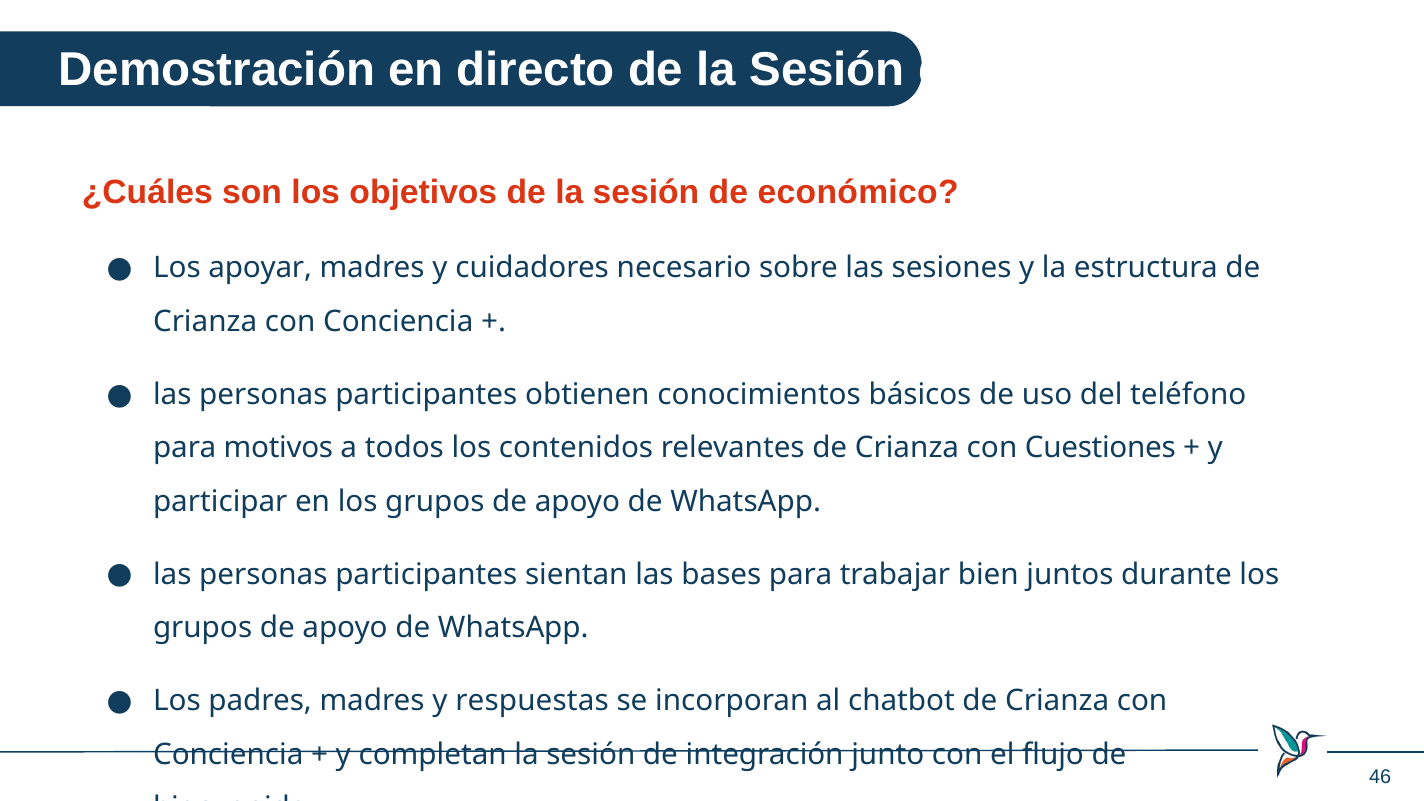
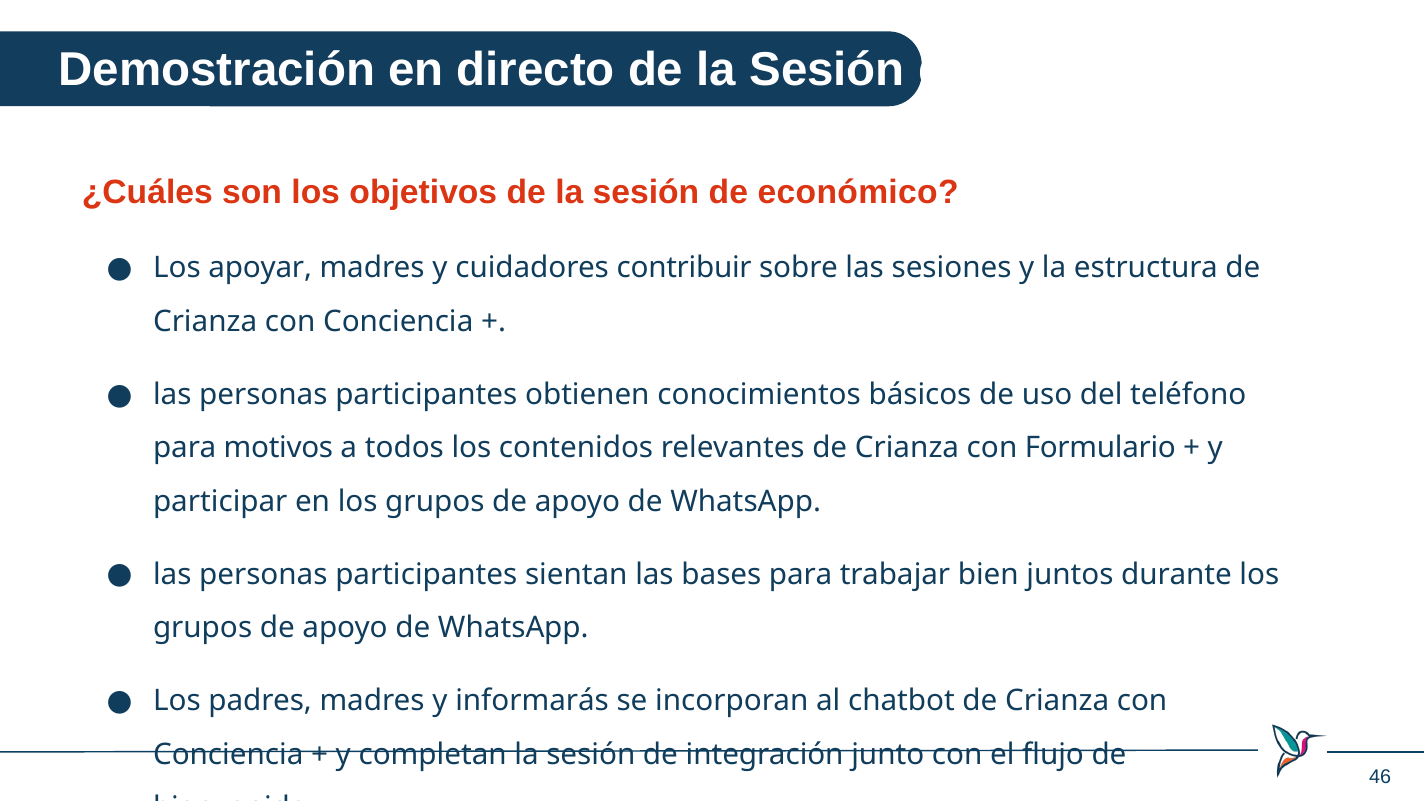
necesario: necesario -> contribuir (684, 268)
Cuestiones: Cuestiones -> Formulario (1100, 448)
respuestas: respuestas -> informarás (532, 701)
